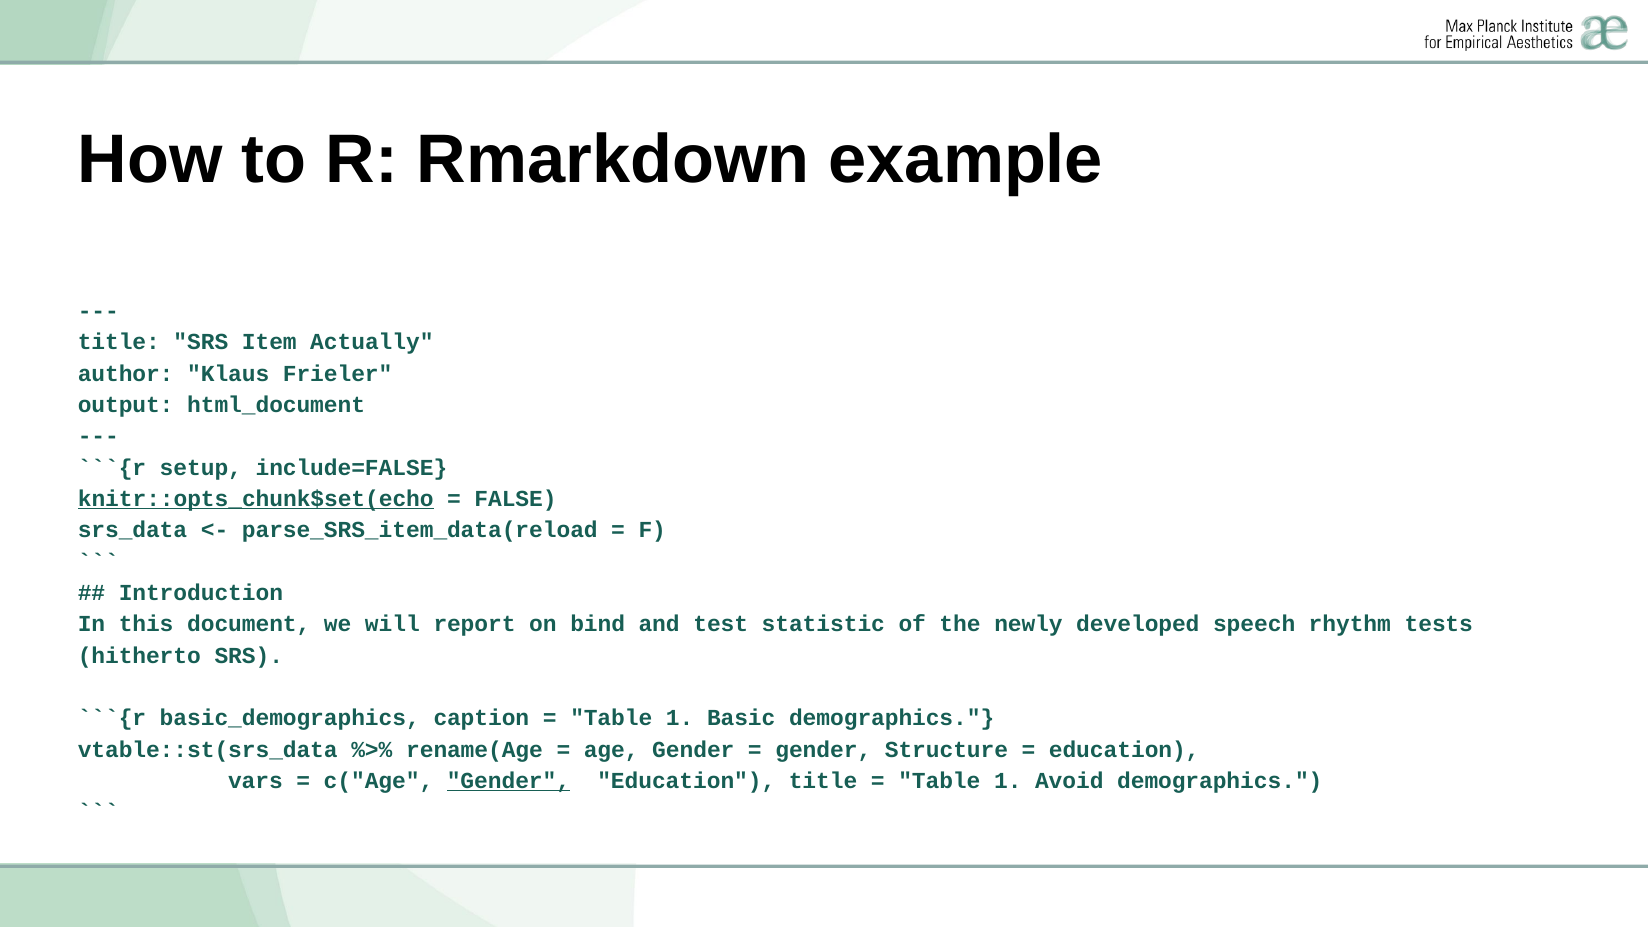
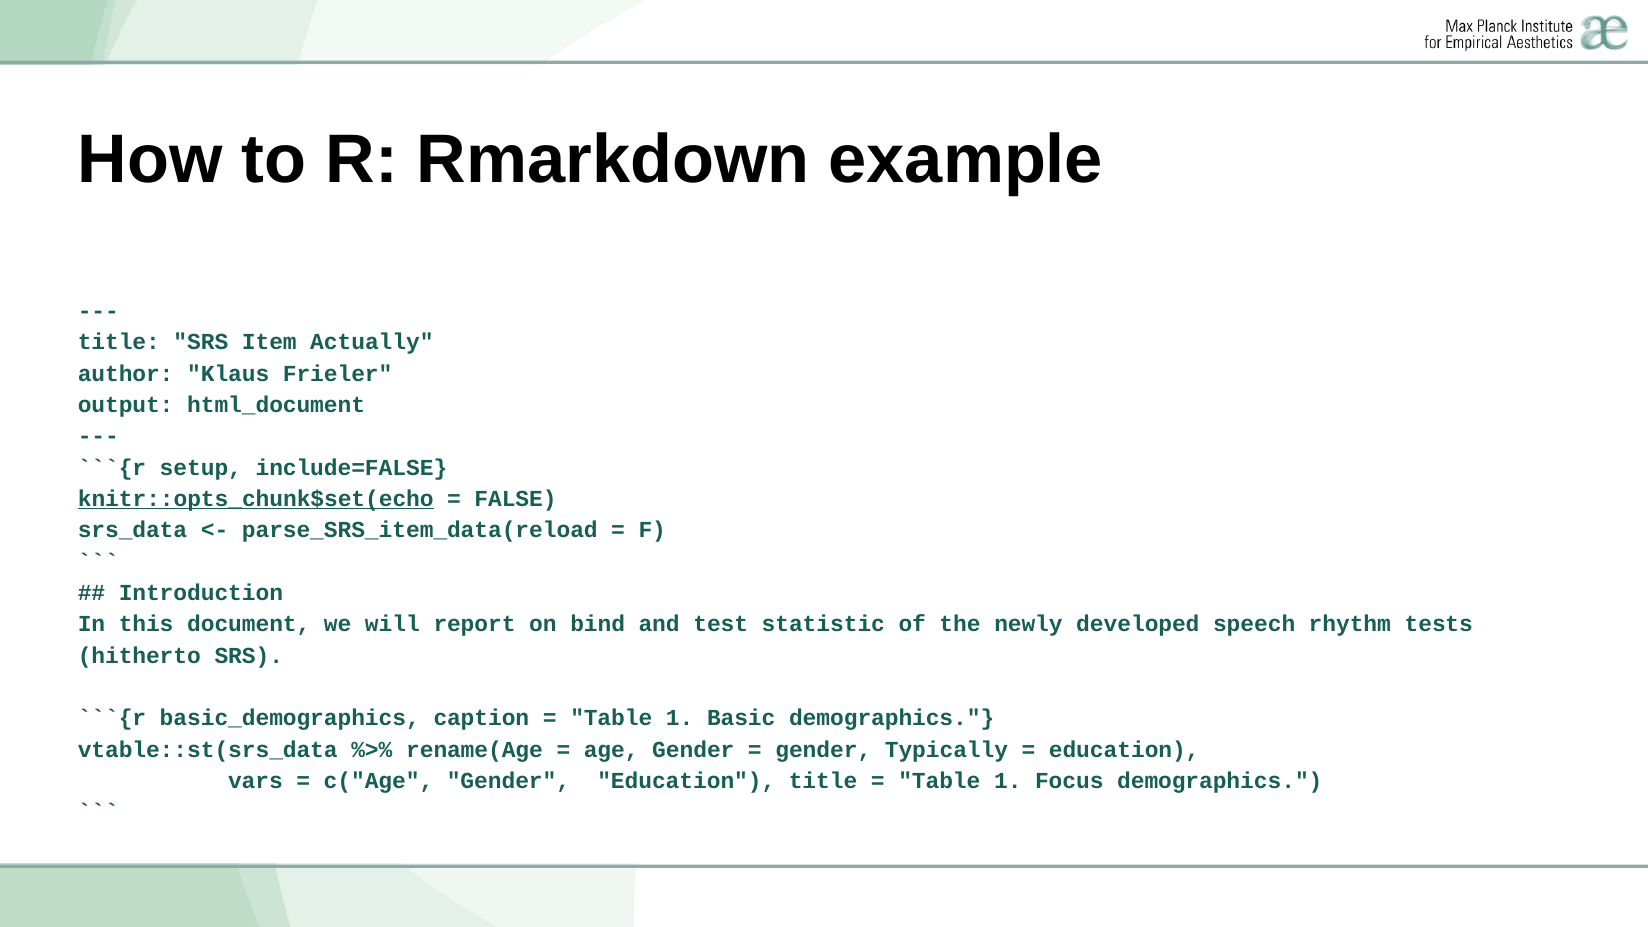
Structure: Structure -> Typically (946, 750)
Gender underline: present -> none (508, 781)
Avoid: Avoid -> Focus (1069, 781)
